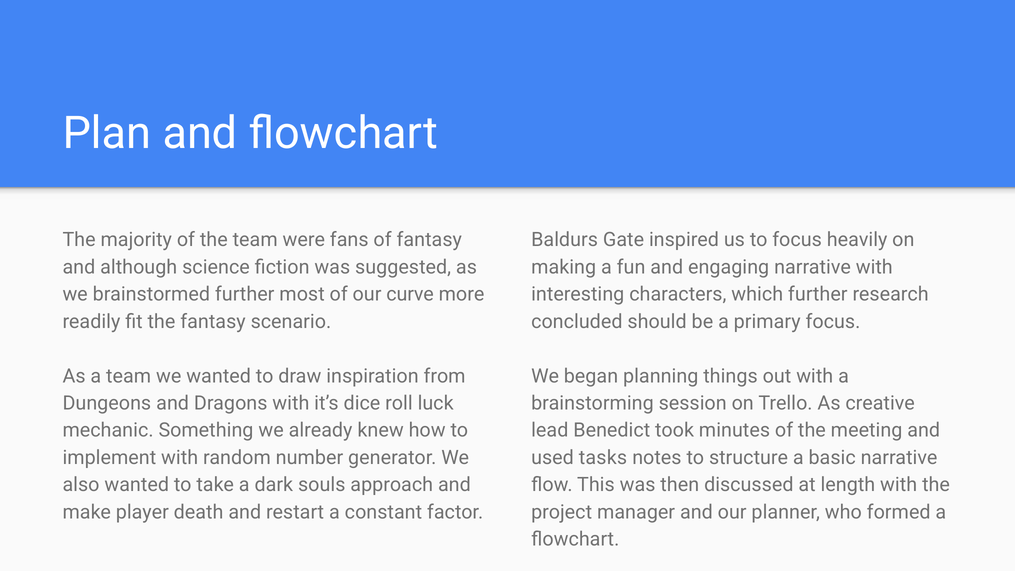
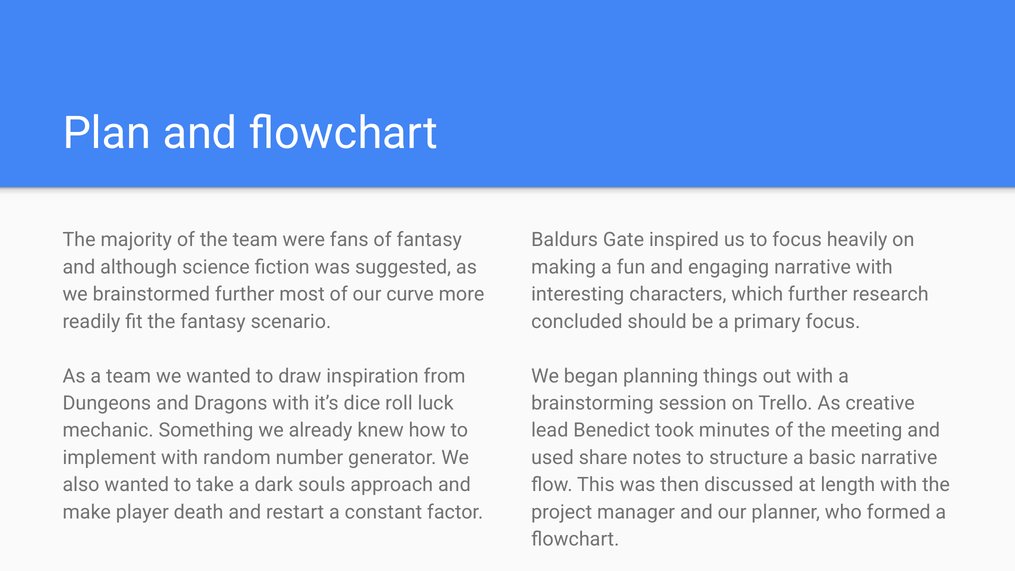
tasks: tasks -> share (603, 458)
